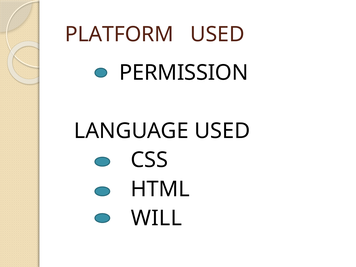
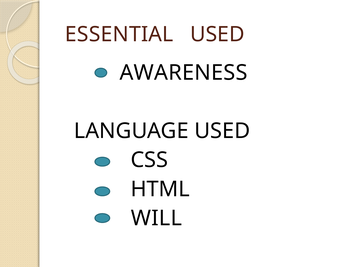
PLATFORM: PLATFORM -> ESSENTIAL (119, 34)
PERMISSION: PERMISSION -> AWARENESS (184, 73)
